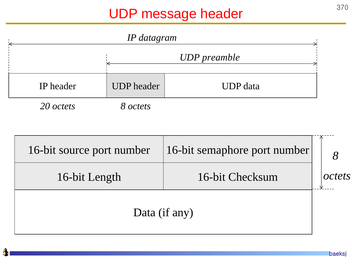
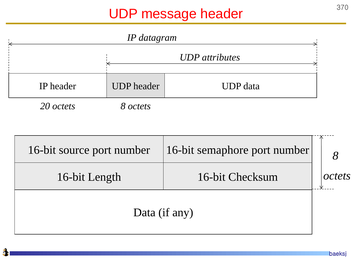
preamble: preamble -> attributes (221, 57)
